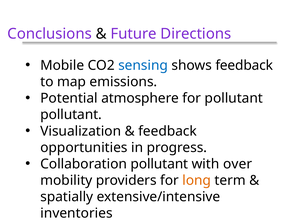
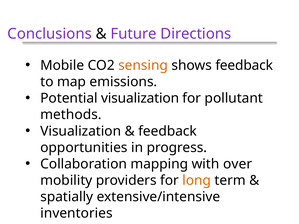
sensing colour: blue -> orange (143, 65)
Potential atmosphere: atmosphere -> visualization (140, 98)
pollutant: pollutant -> methods (71, 115)
Collaboration pollutant: pollutant -> mapping (159, 164)
